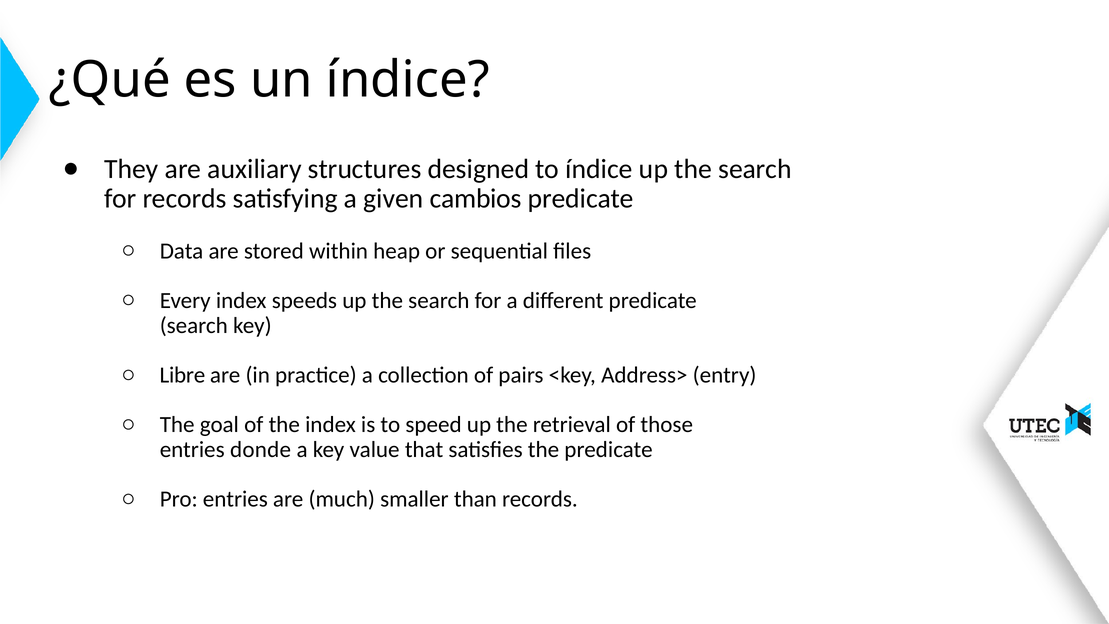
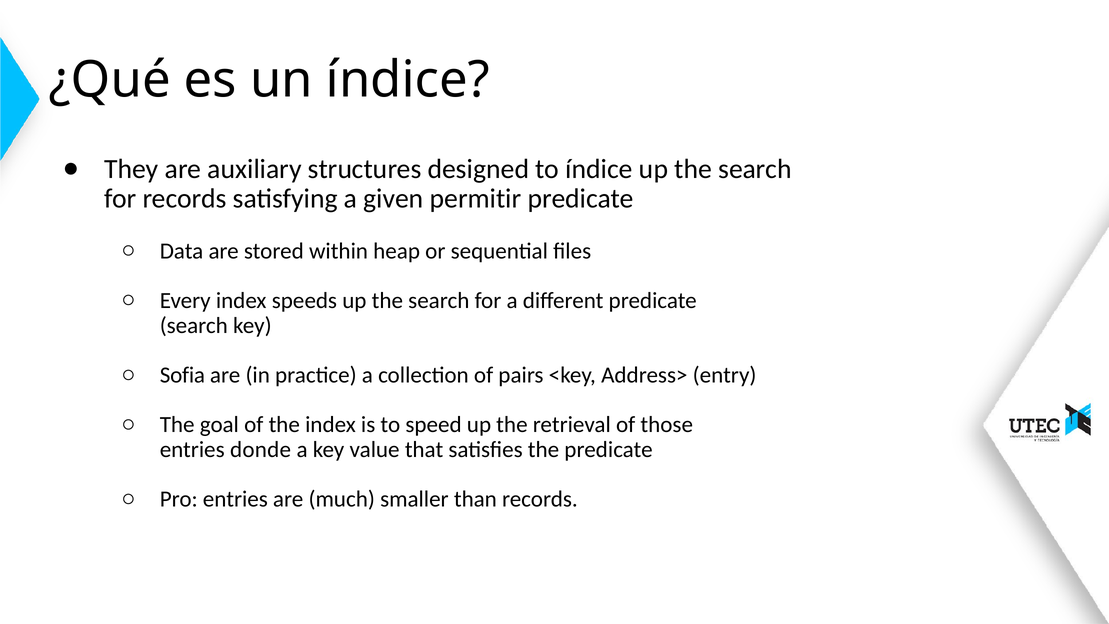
cambios: cambios -> permitir (476, 199)
Libre: Libre -> Sofia (182, 375)
